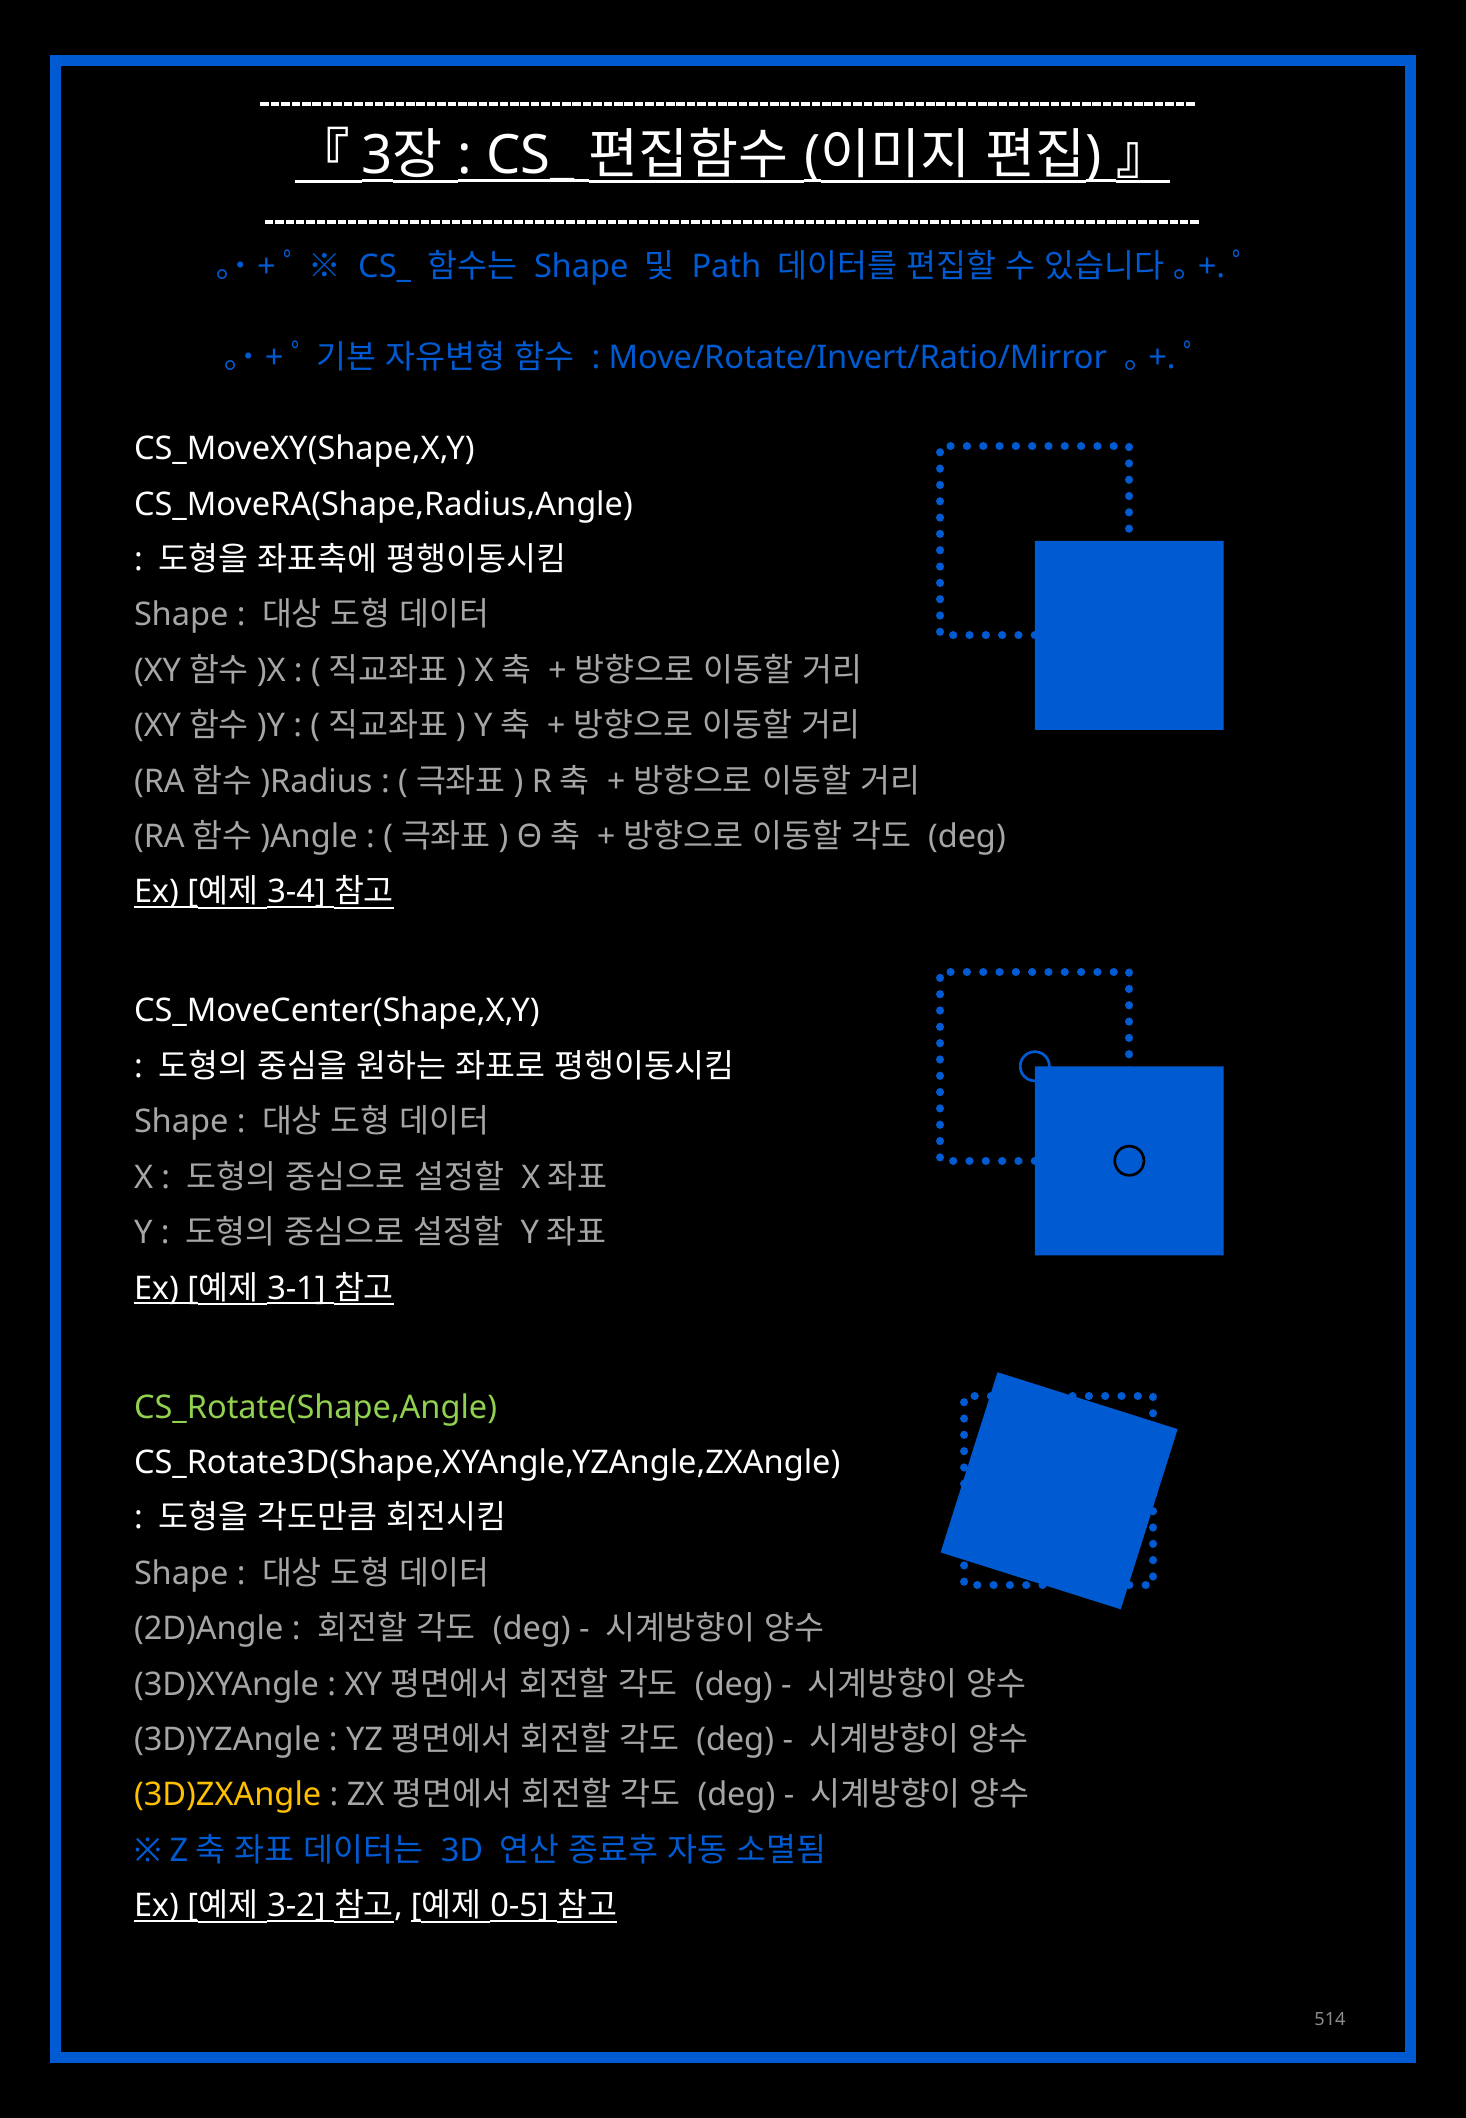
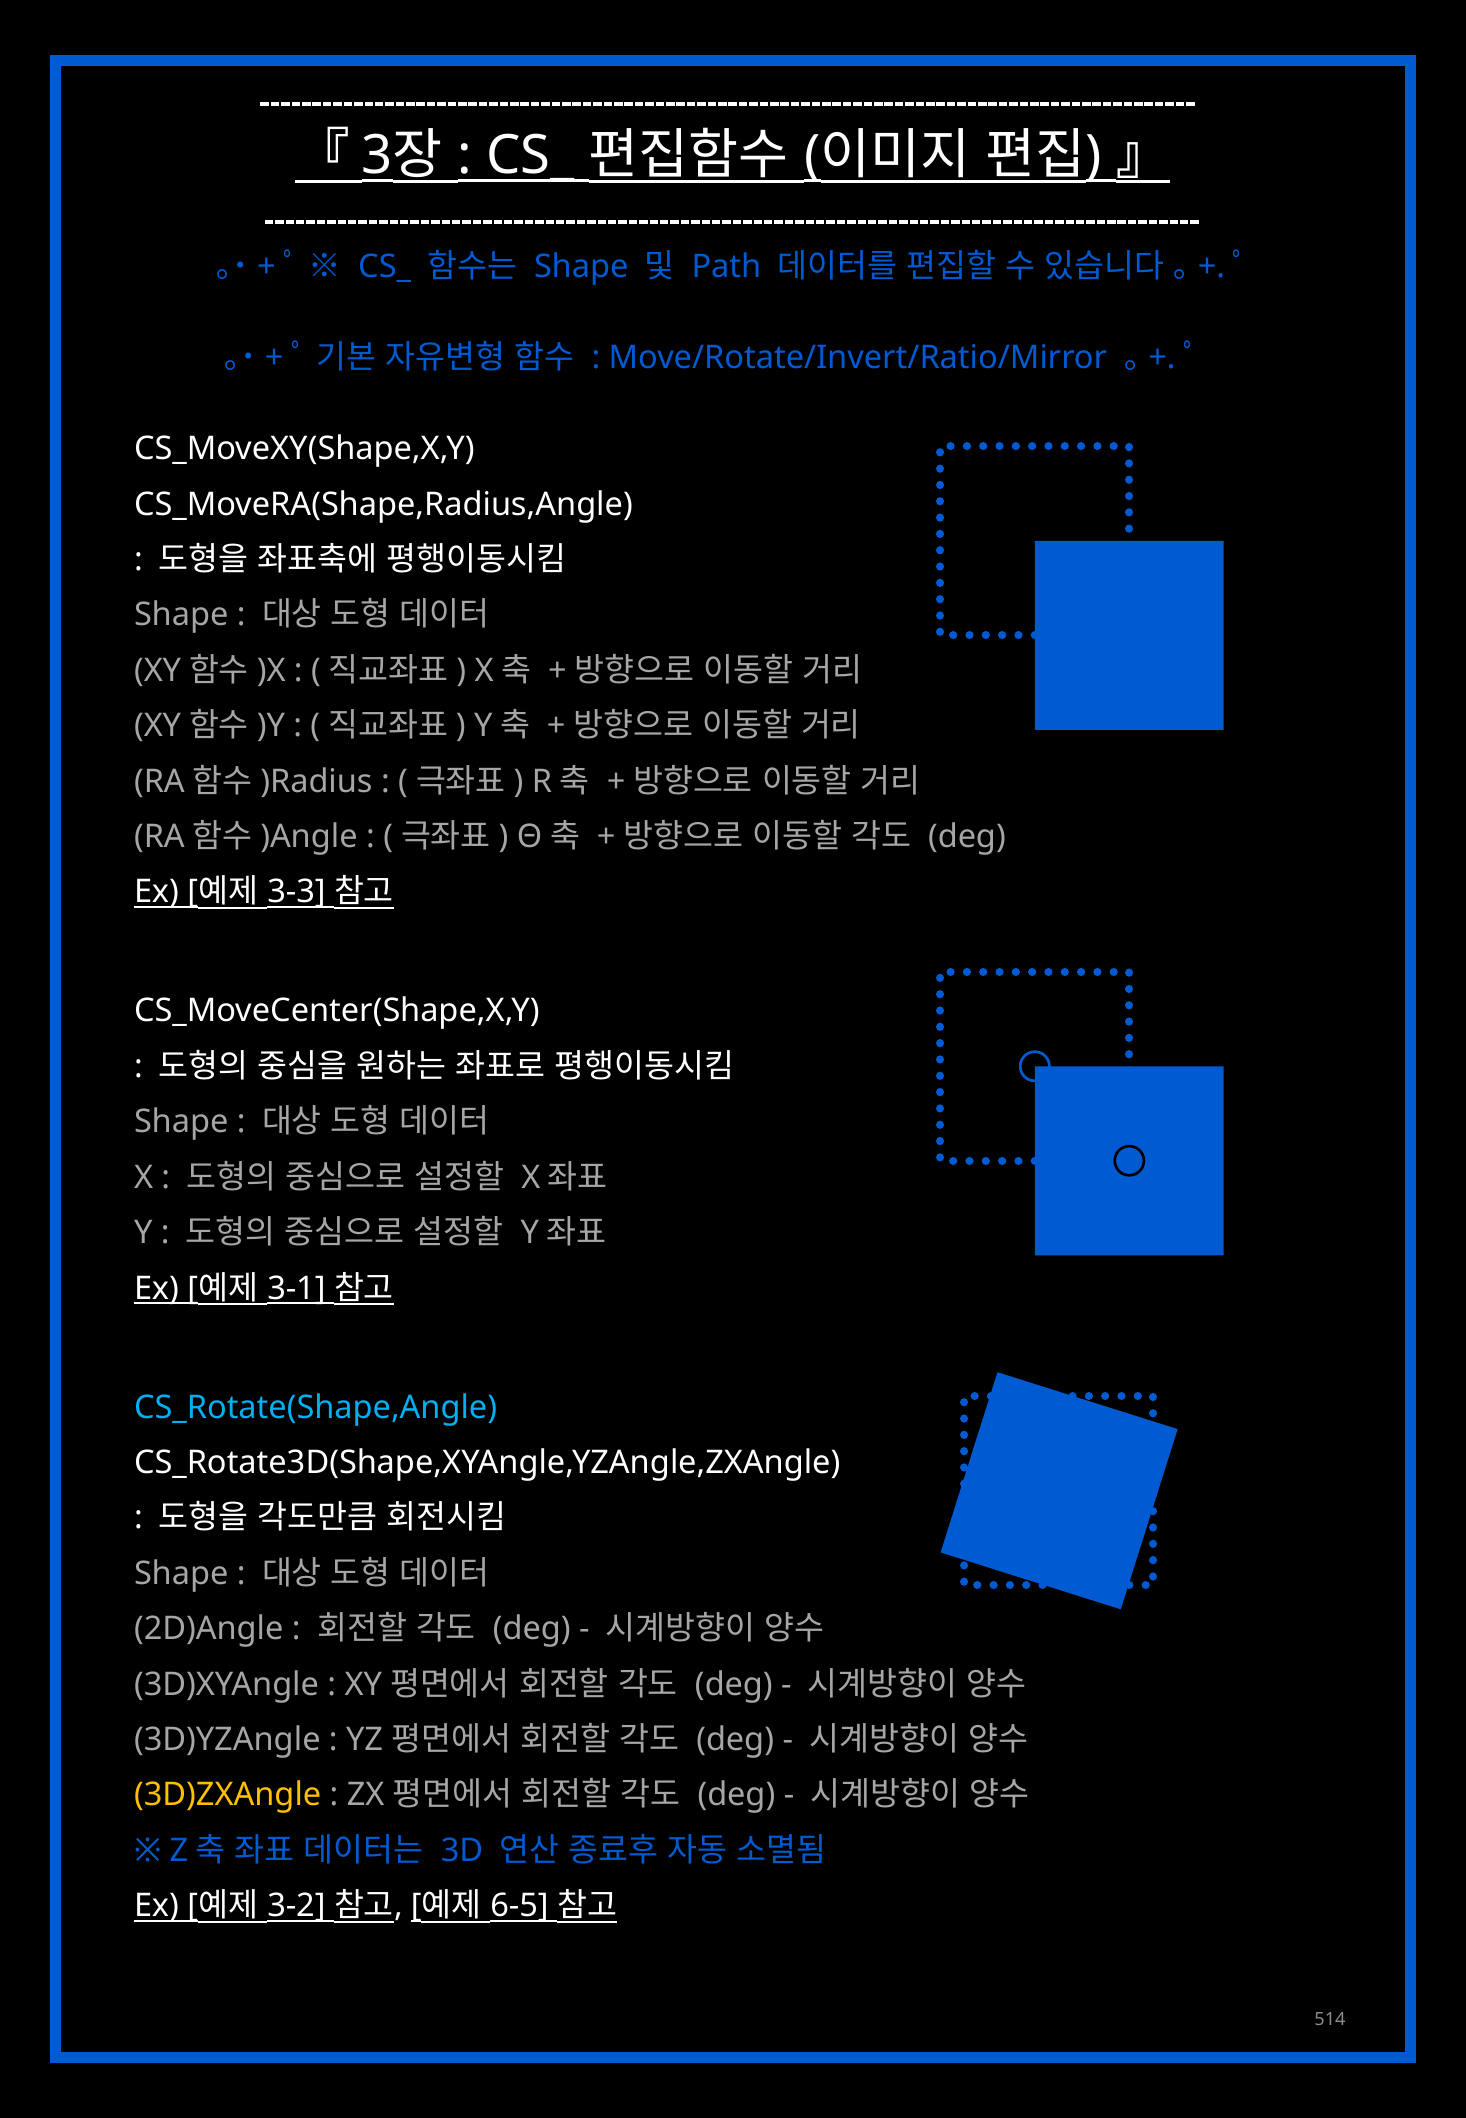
3-4: 3-4 -> 3-3 (296, 892)
CS_Rotate(Shape,Angle colour: light green -> light blue (316, 1407)
0-5: 0-5 -> 6-5 (519, 1906)
